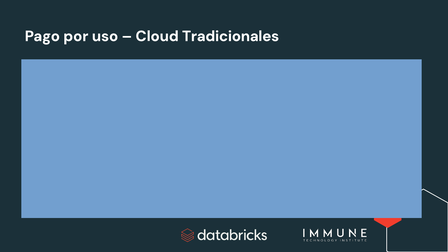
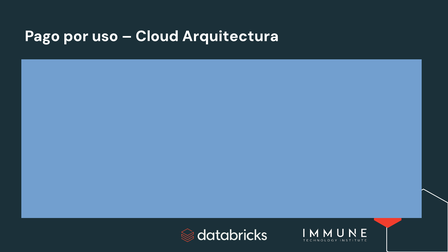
Tradicionales: Tradicionales -> Arquitectura (230, 36)
